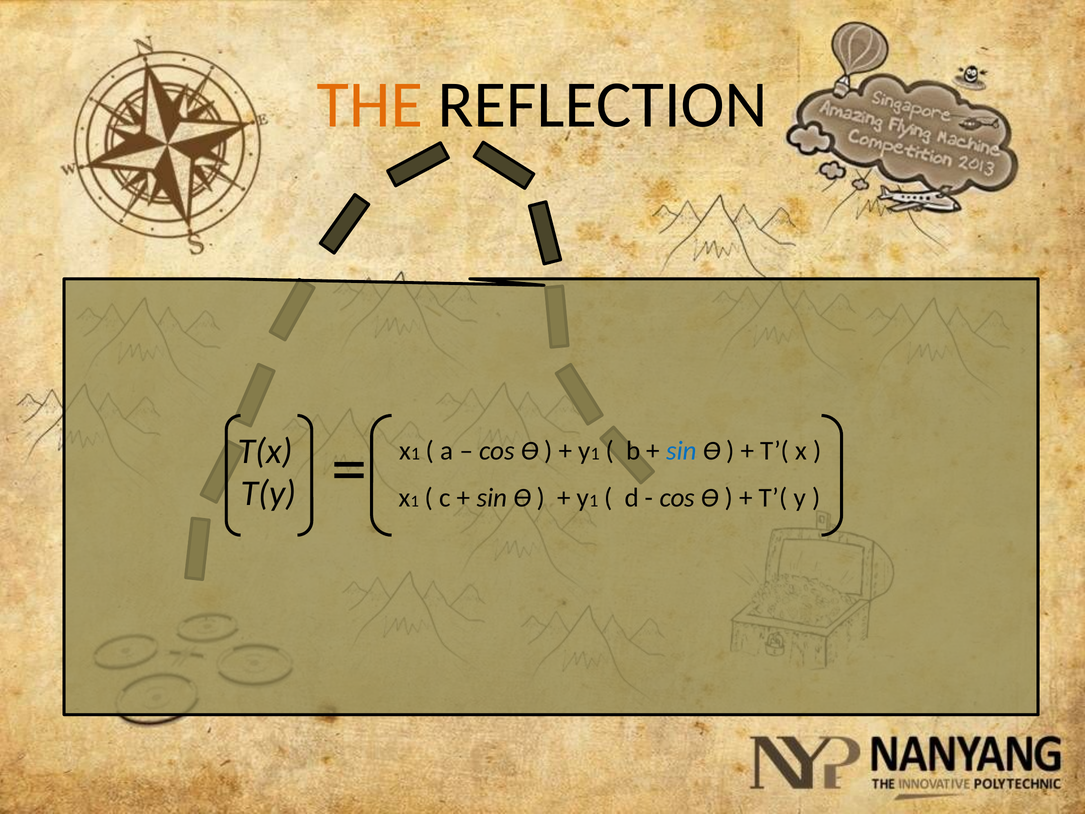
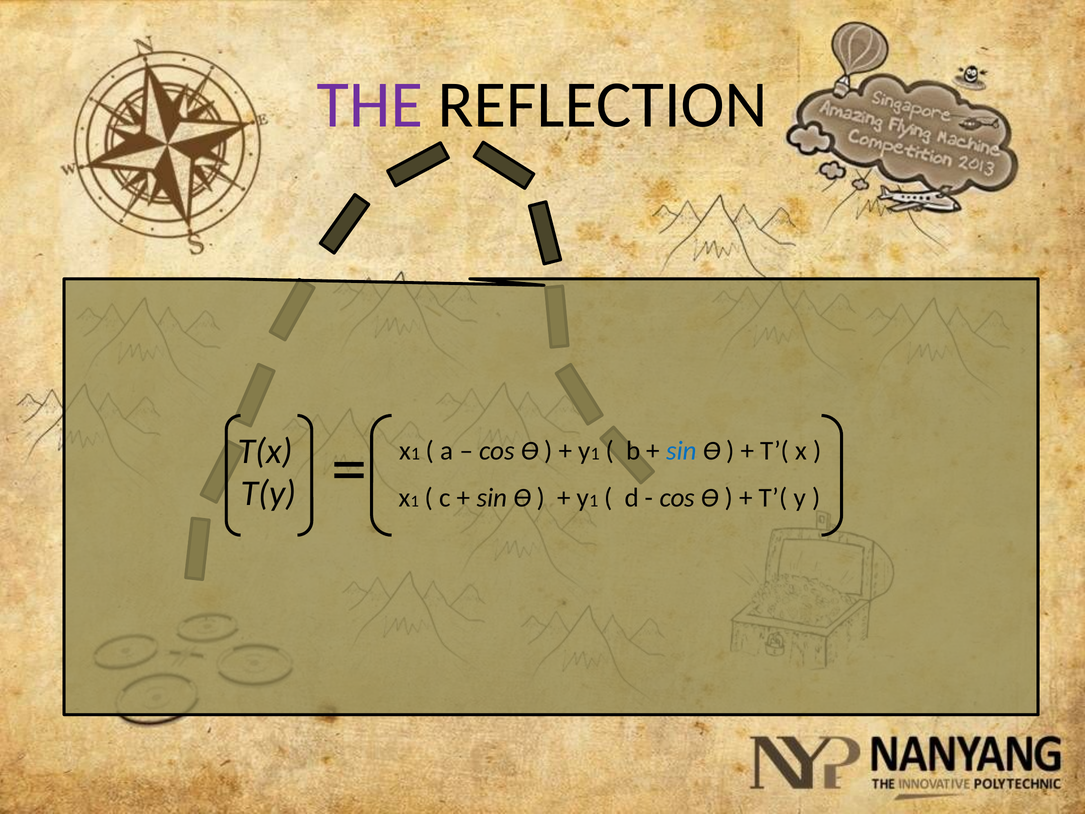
THE colour: orange -> purple (370, 105)
